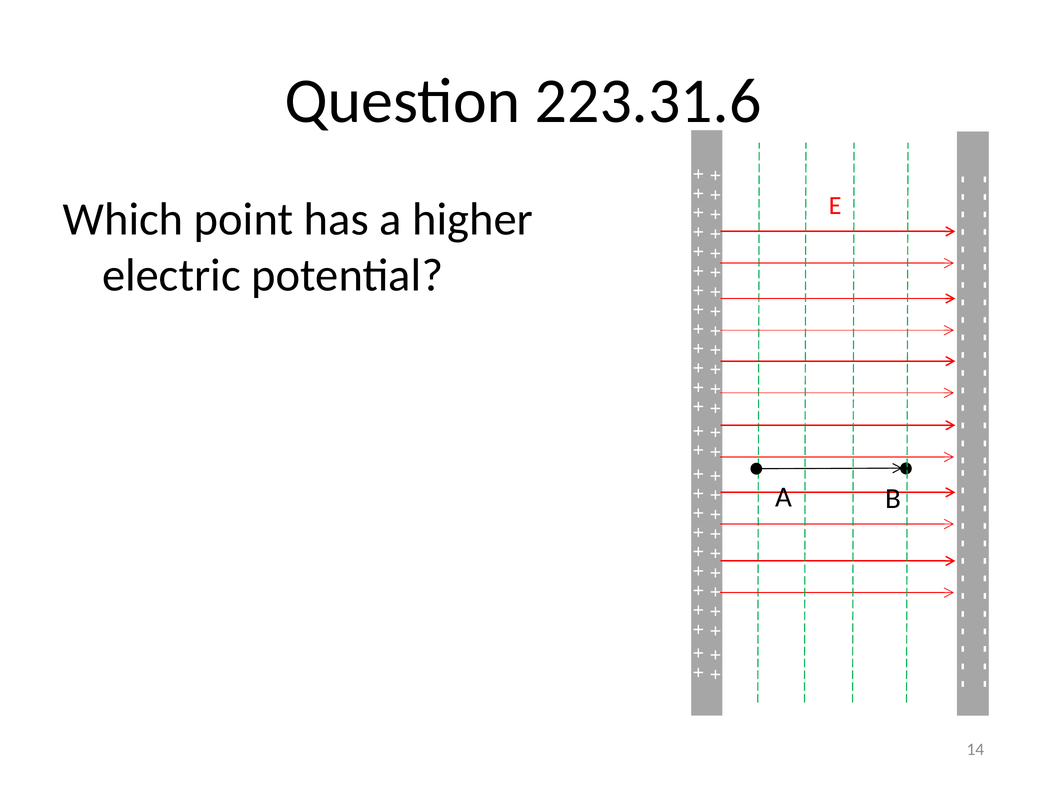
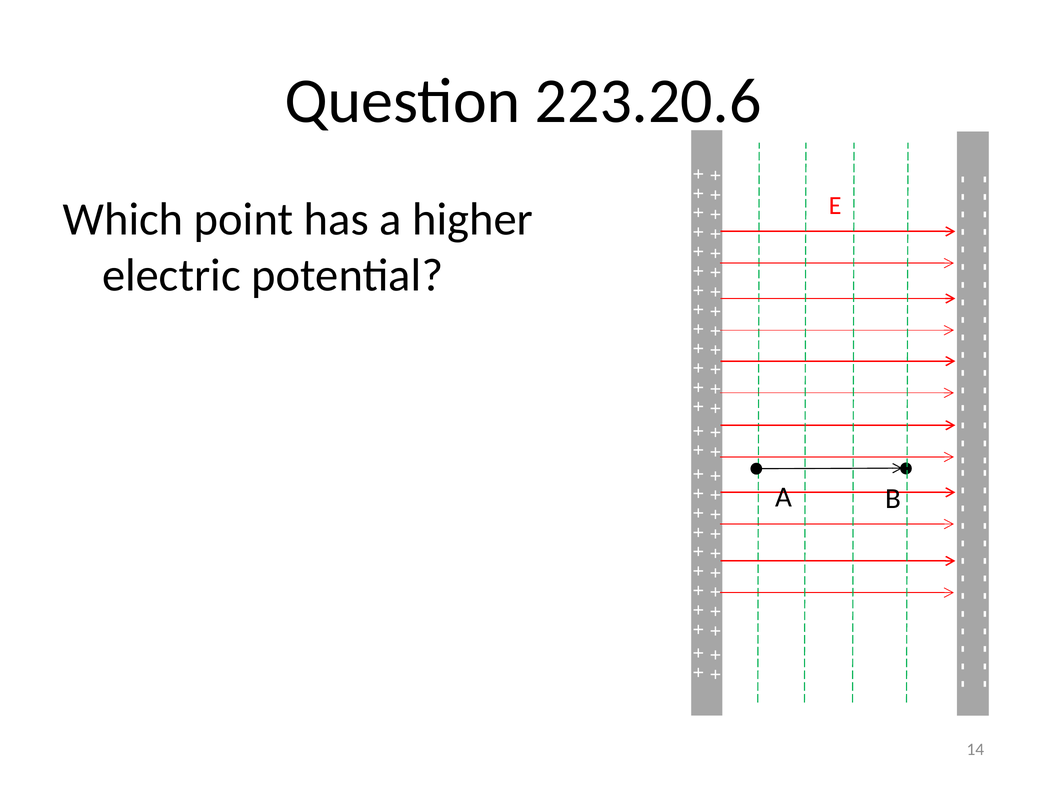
223.31.6: 223.31.6 -> 223.20.6 (648, 101)
